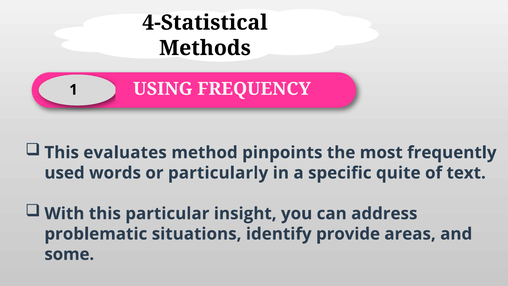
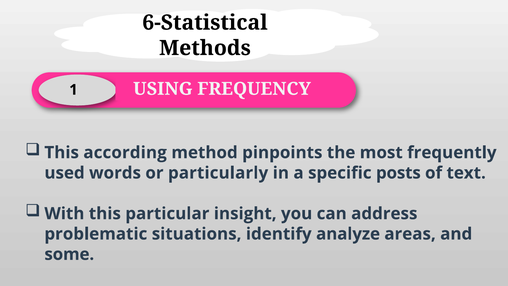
4-Statistical: 4-Statistical -> 6-Statistical (205, 23)
evaluates: evaluates -> according (125, 152)
quite: quite -> posts (398, 173)
provide: provide -> analyze (348, 234)
